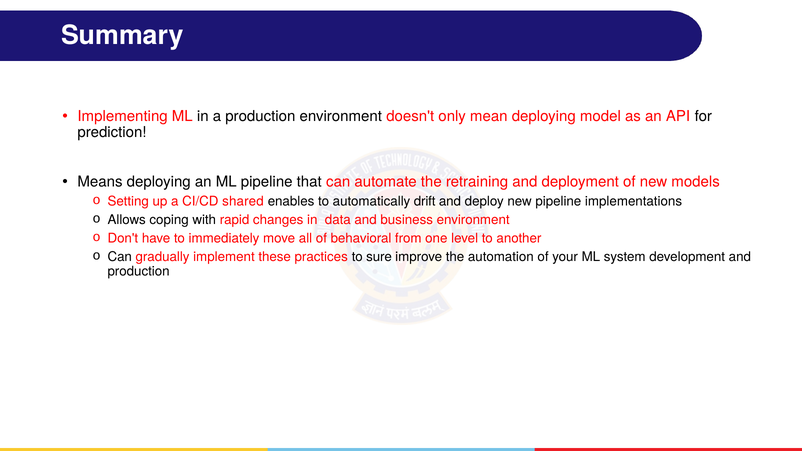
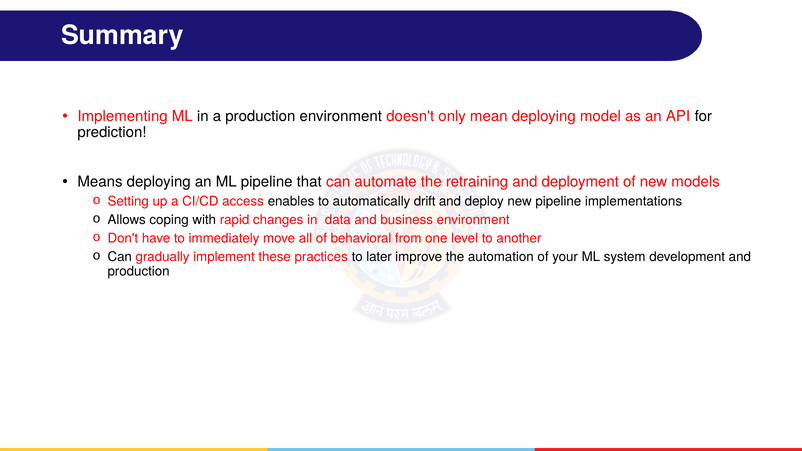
shared: shared -> access (243, 201)
sure: sure -> later (379, 257)
